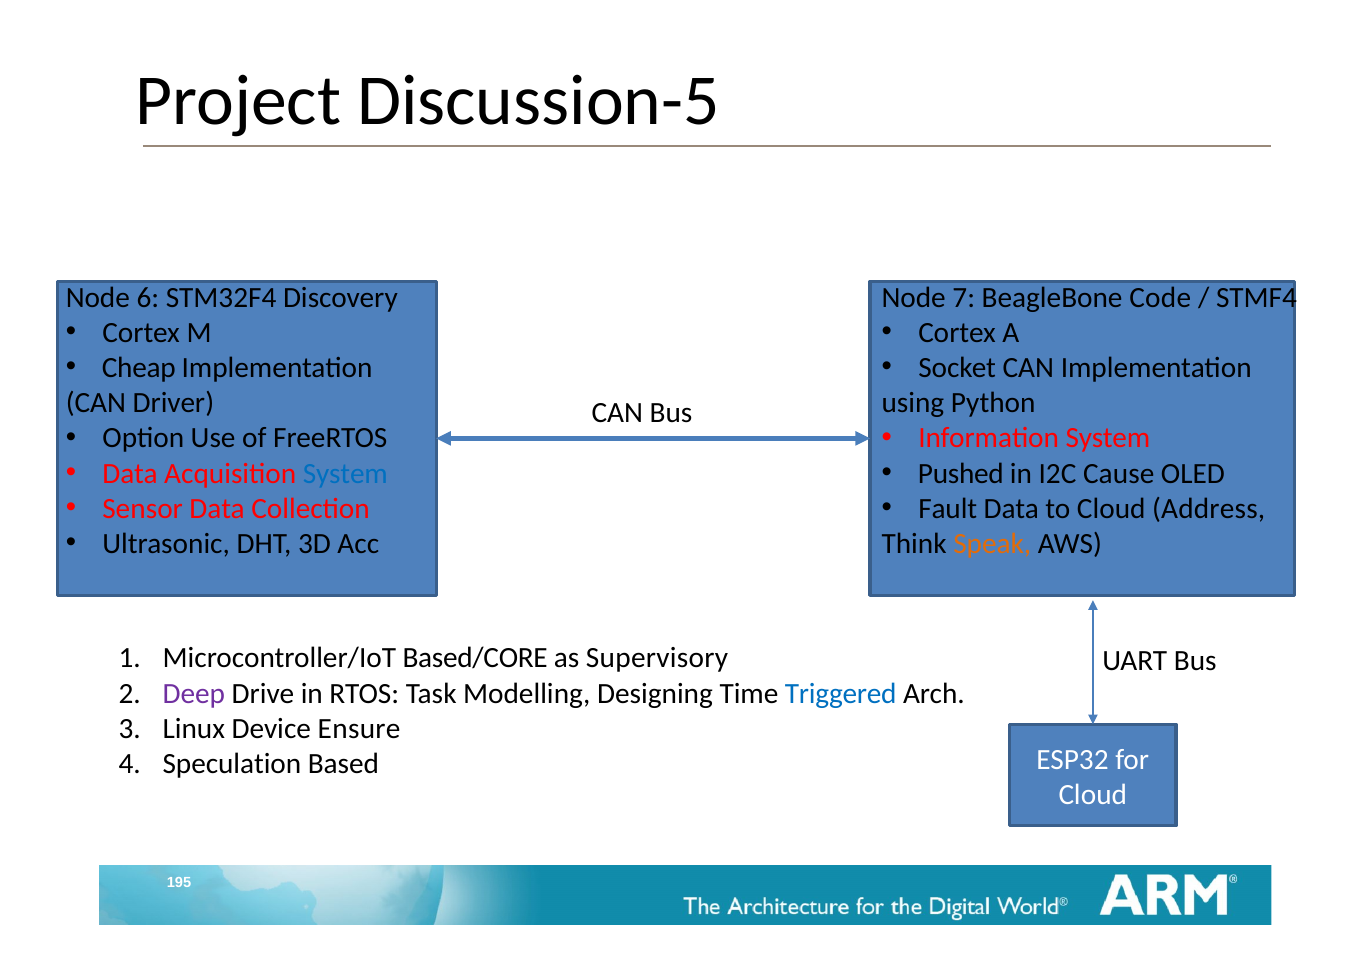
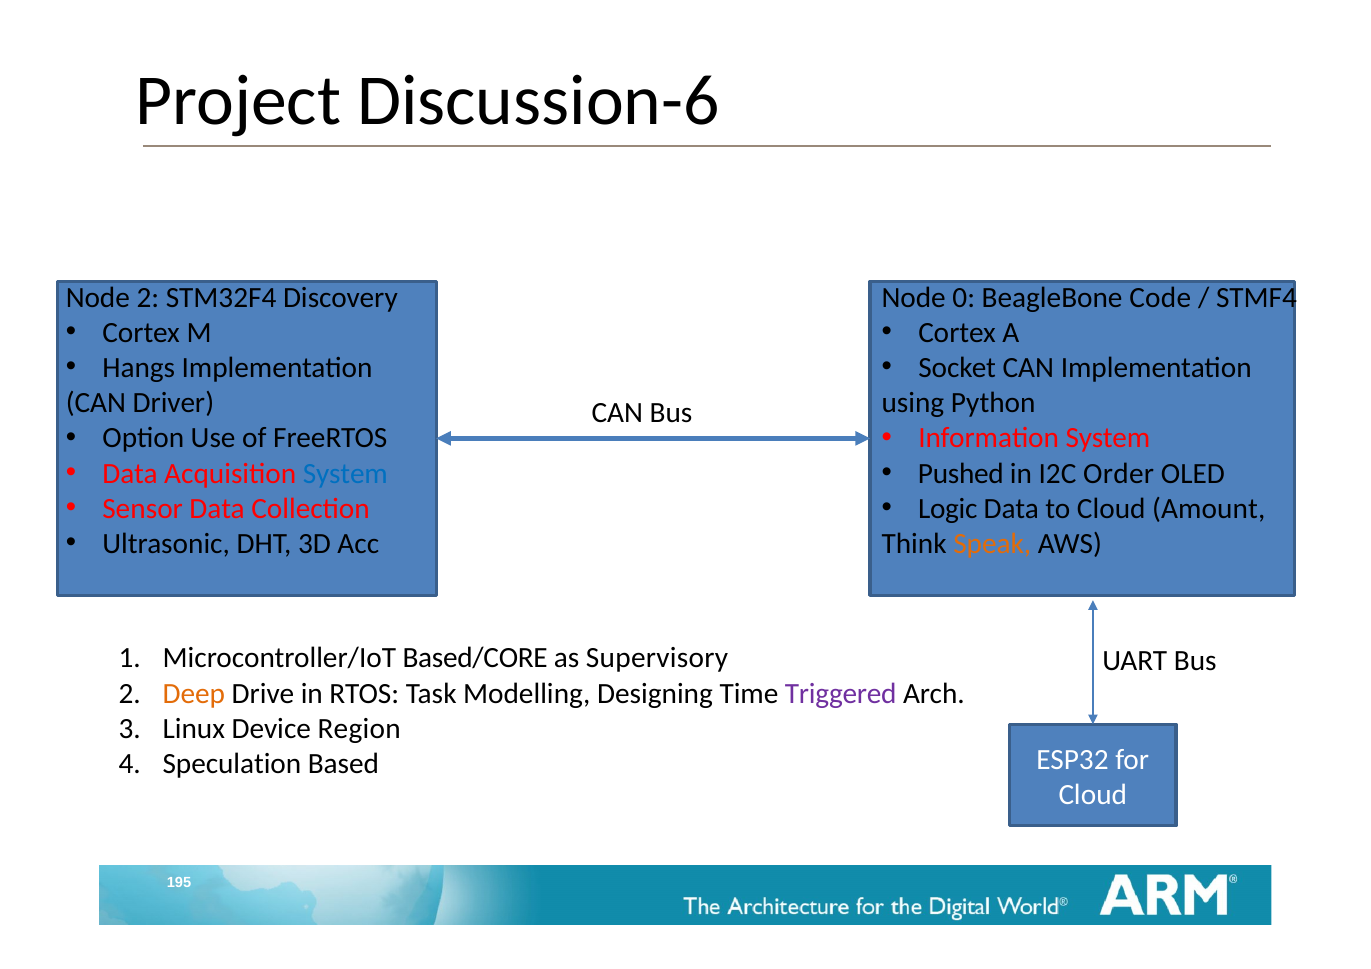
Discussion-5: Discussion-5 -> Discussion-6 (538, 101)
Node 6: 6 -> 2 (148, 297)
7: 7 -> 0 (964, 297)
Cheap: Cheap -> Hangs (139, 368)
Cause: Cause -> Order (1119, 473)
Fault: Fault -> Logic (948, 508)
Address: Address -> Amount (1209, 508)
Deep colour: purple -> orange (194, 693)
Triggered colour: blue -> purple (841, 693)
Ensure: Ensure -> Region (359, 728)
